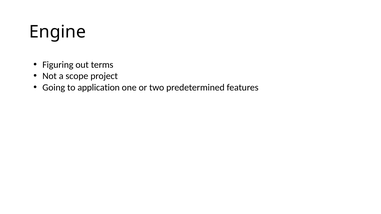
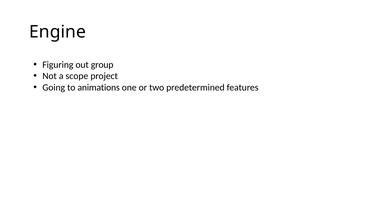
terms: terms -> group (102, 65)
application: application -> animations (99, 88)
